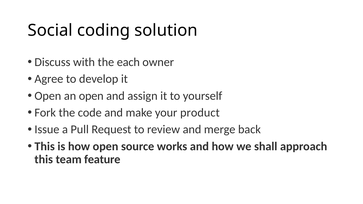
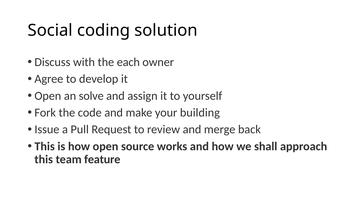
an open: open -> solve (91, 96)
product: product -> building (200, 113)
